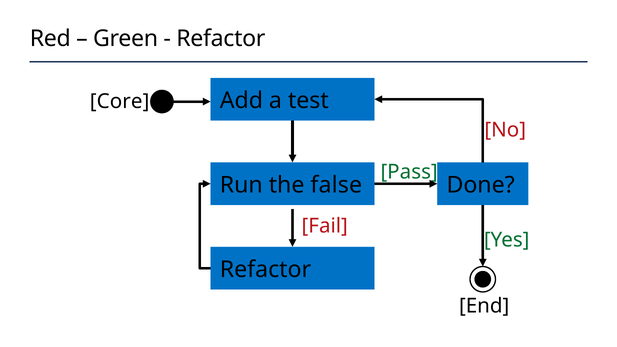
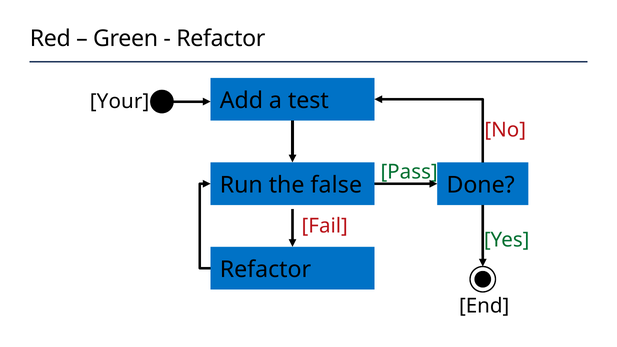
Core: Core -> Your (120, 101)
